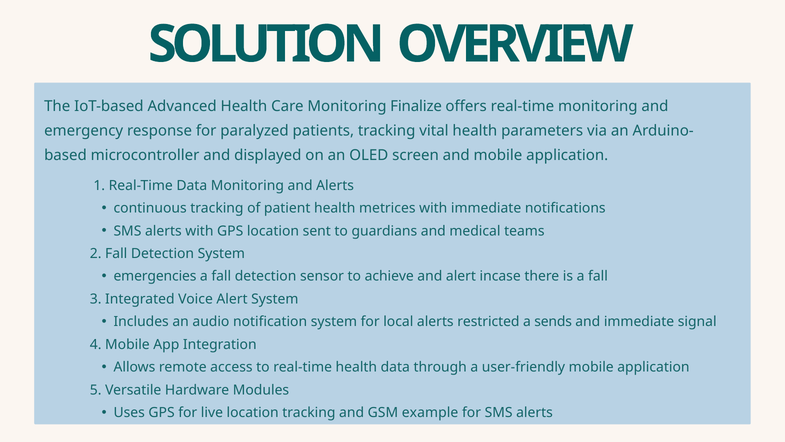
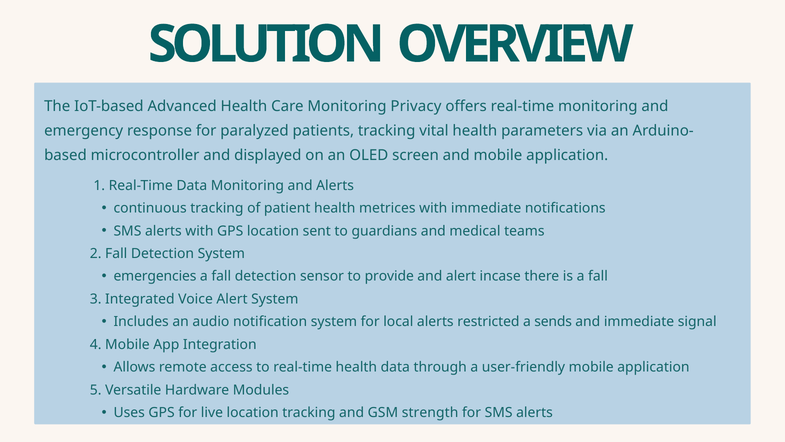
Finalize: Finalize -> Privacy (416, 106)
achieve: achieve -> provide (389, 276)
example: example -> strength (430, 412)
